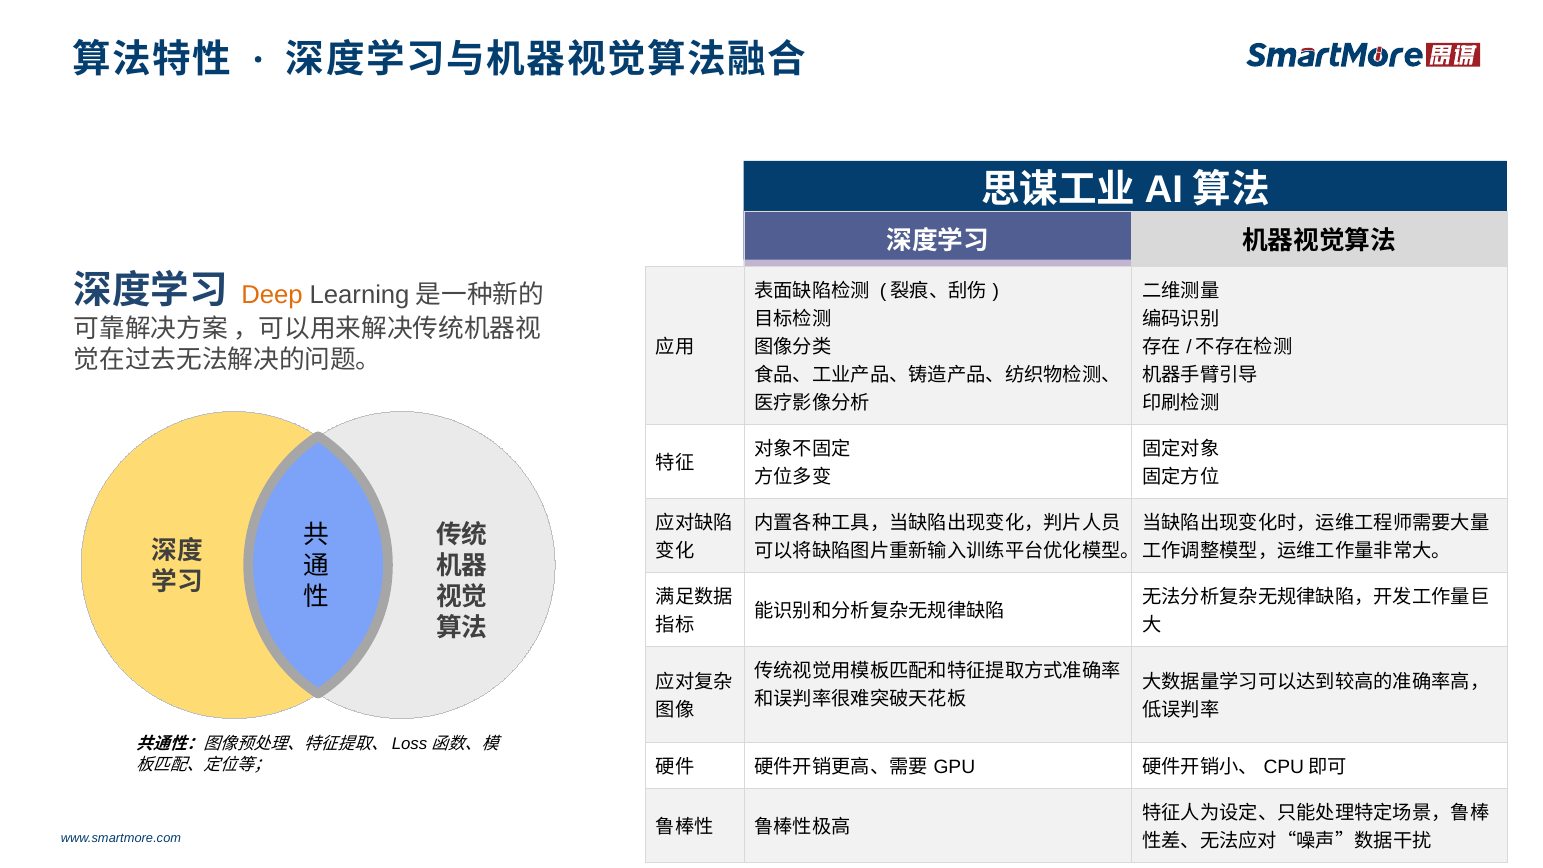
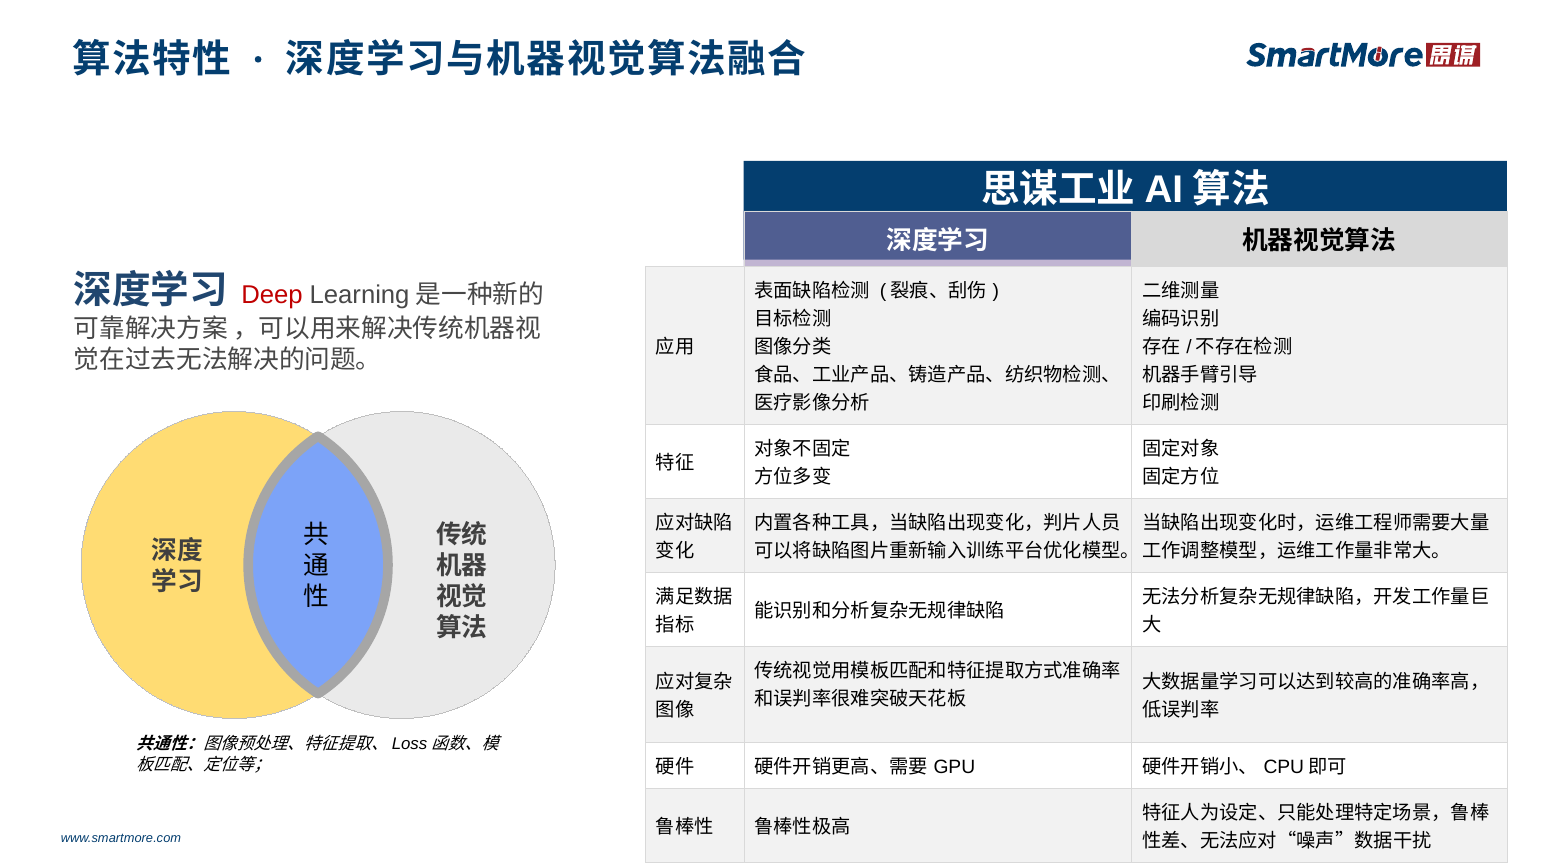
Deep colour: orange -> red (272, 295)
